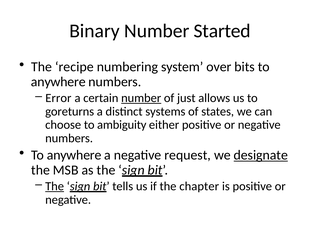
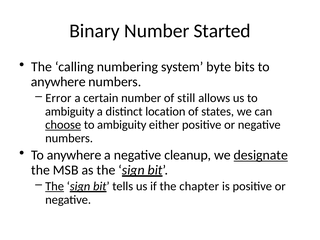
recipe: recipe -> calling (74, 67)
over: over -> byte (219, 67)
number underline: present -> none (141, 98)
just: just -> still (186, 98)
goreturns: goreturns -> ambiguity (70, 111)
systems: systems -> location (165, 111)
choose underline: none -> present (63, 125)
request: request -> cleanup (188, 155)
